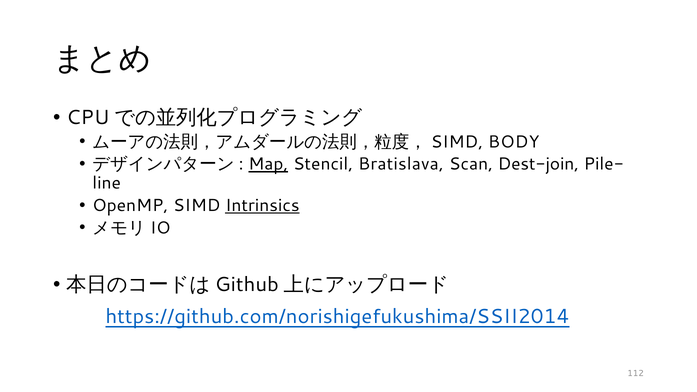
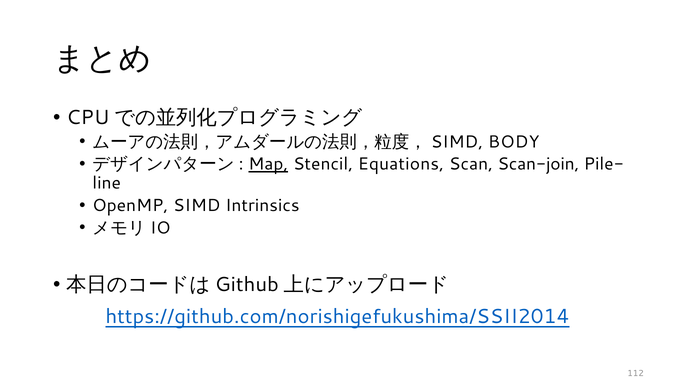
Bratislava: Bratislava -> Equations (401, 164)
Dest-join: Dest-join -> Scan-join (538, 164)
Intrinsics underline: present -> none (262, 206)
